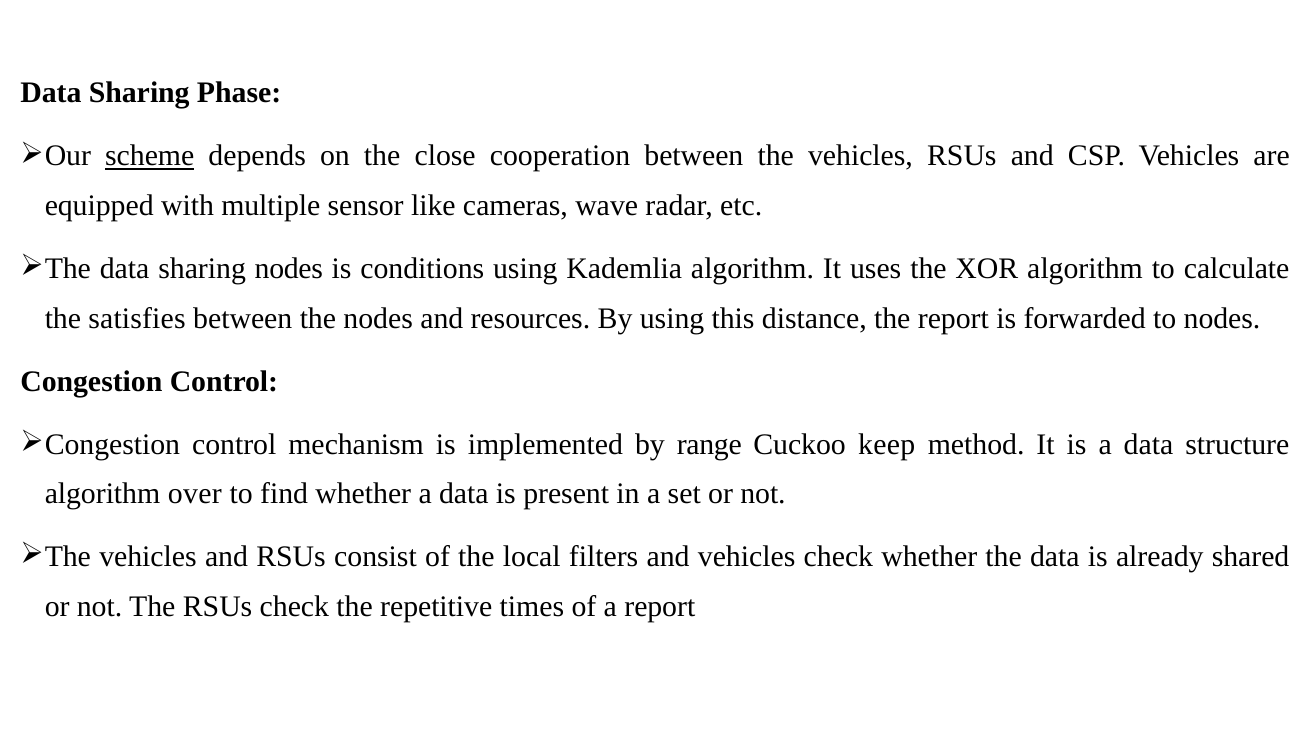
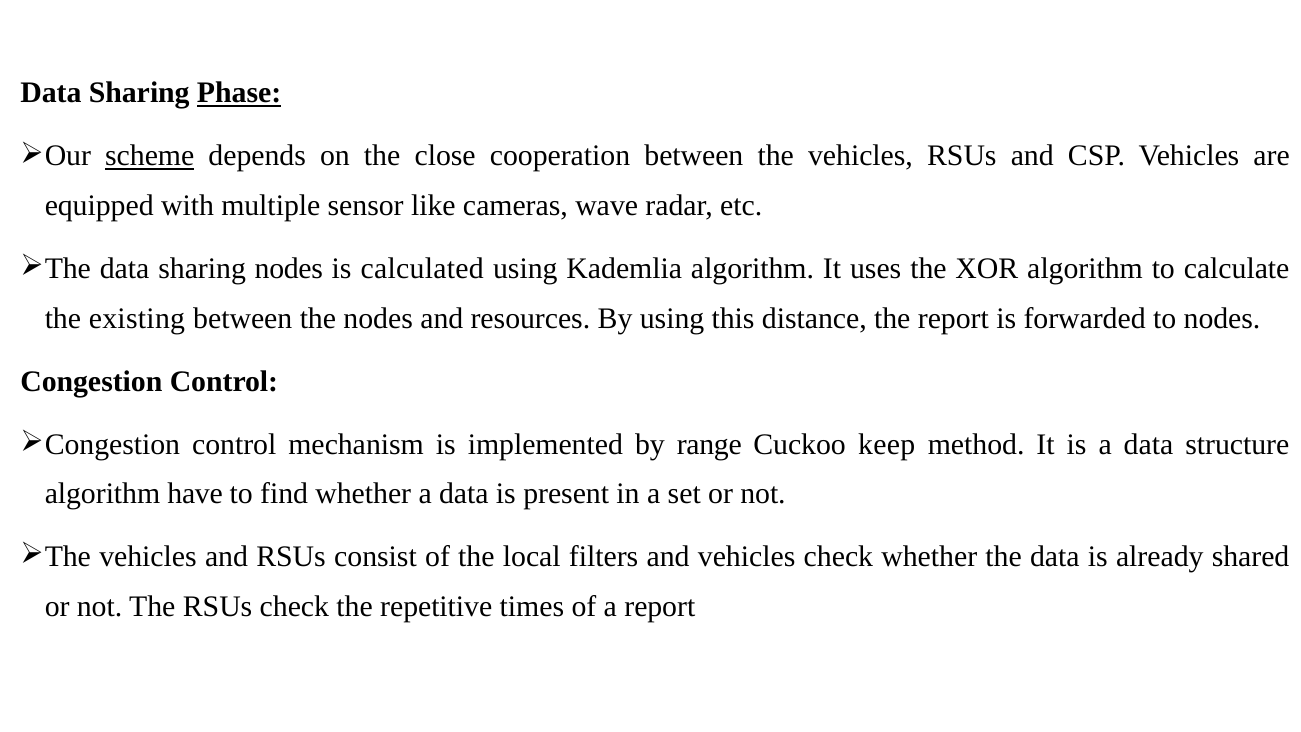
Phase underline: none -> present (239, 93)
conditions: conditions -> calculated (422, 269)
satisfies: satisfies -> existing (137, 318)
over: over -> have (195, 494)
